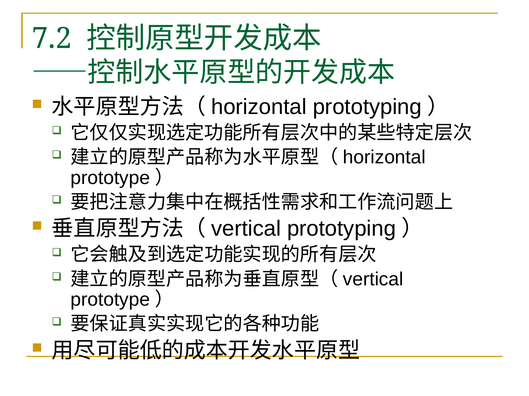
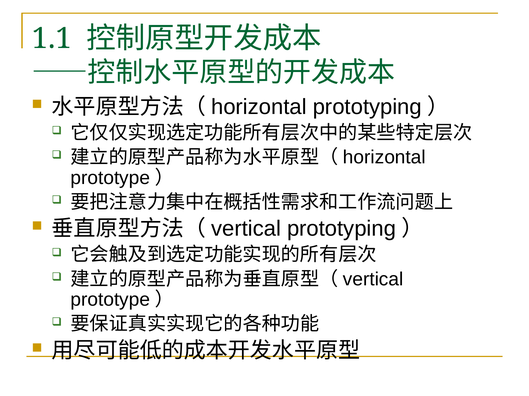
7.2: 7.2 -> 1.1 (52, 38)
